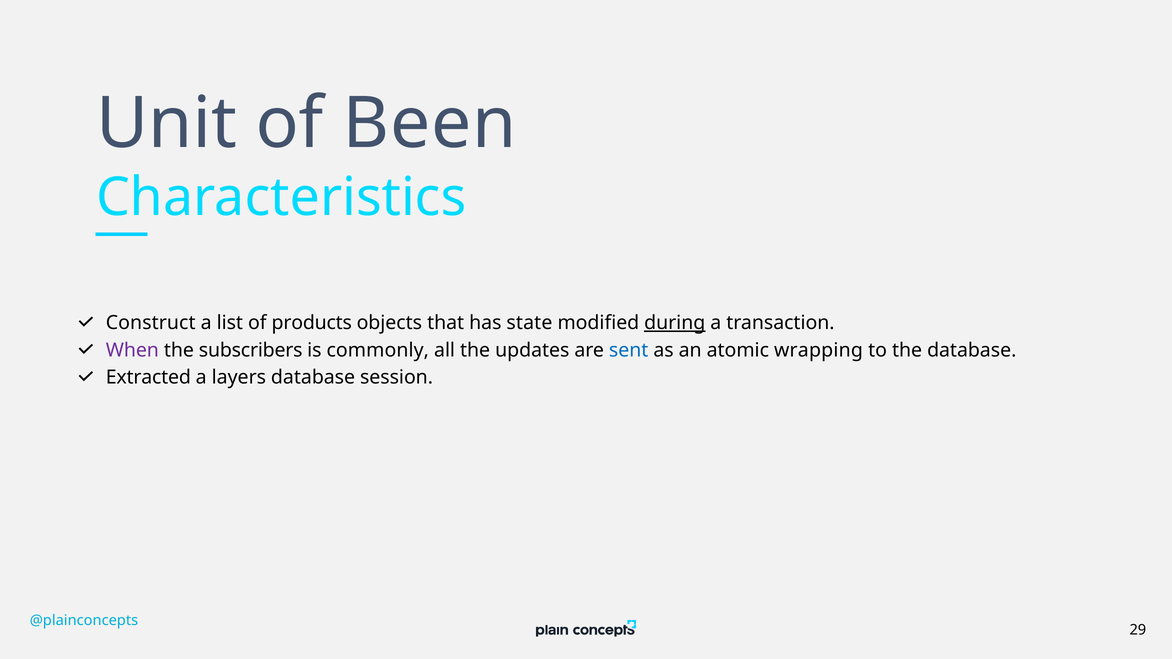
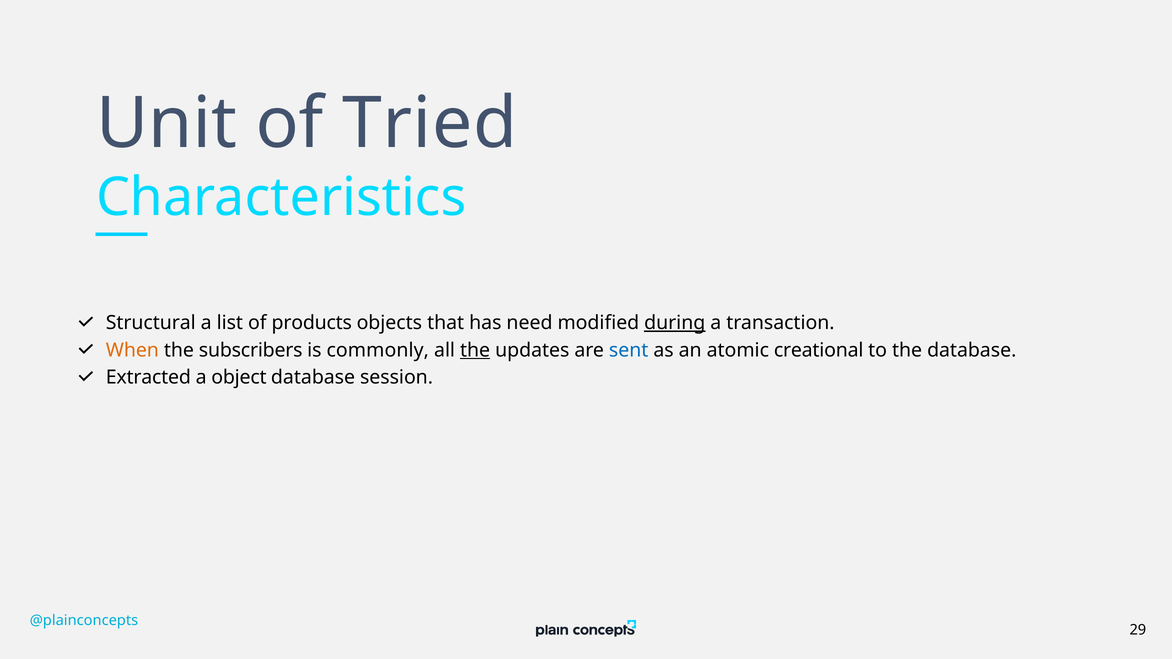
Been: Been -> Tried (430, 124)
Construct: Construct -> Structural (151, 323)
state: state -> need (530, 323)
When colour: purple -> orange (132, 350)
the underline: none -> present (475, 350)
wrapping: wrapping -> creational (819, 350)
layers: layers -> object (239, 378)
